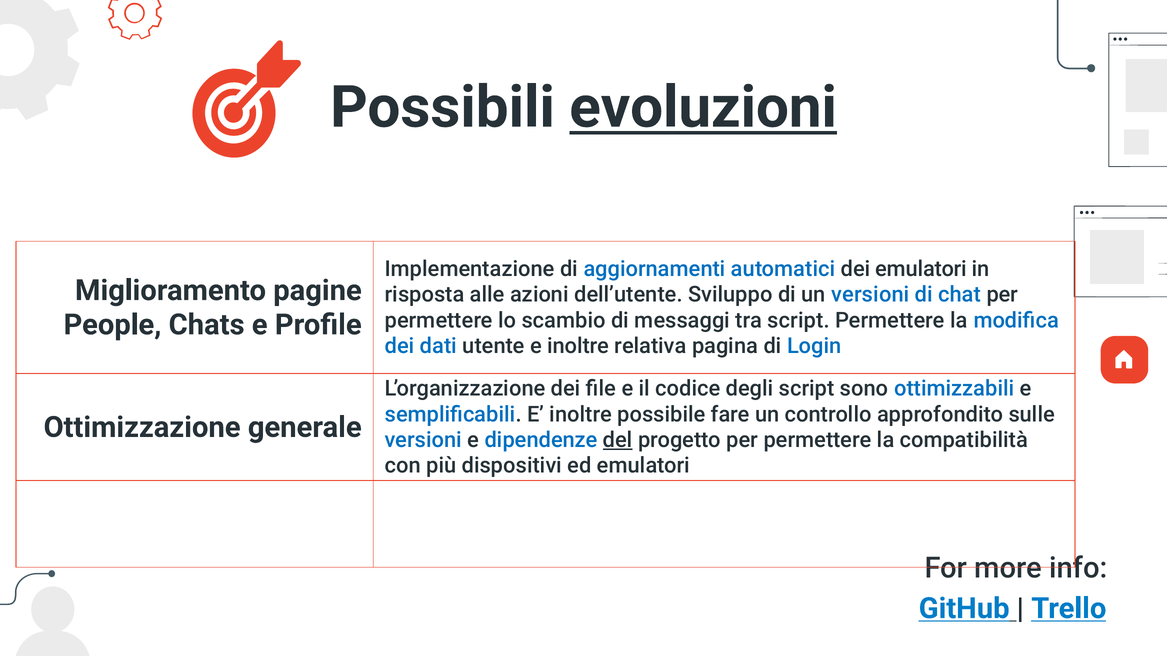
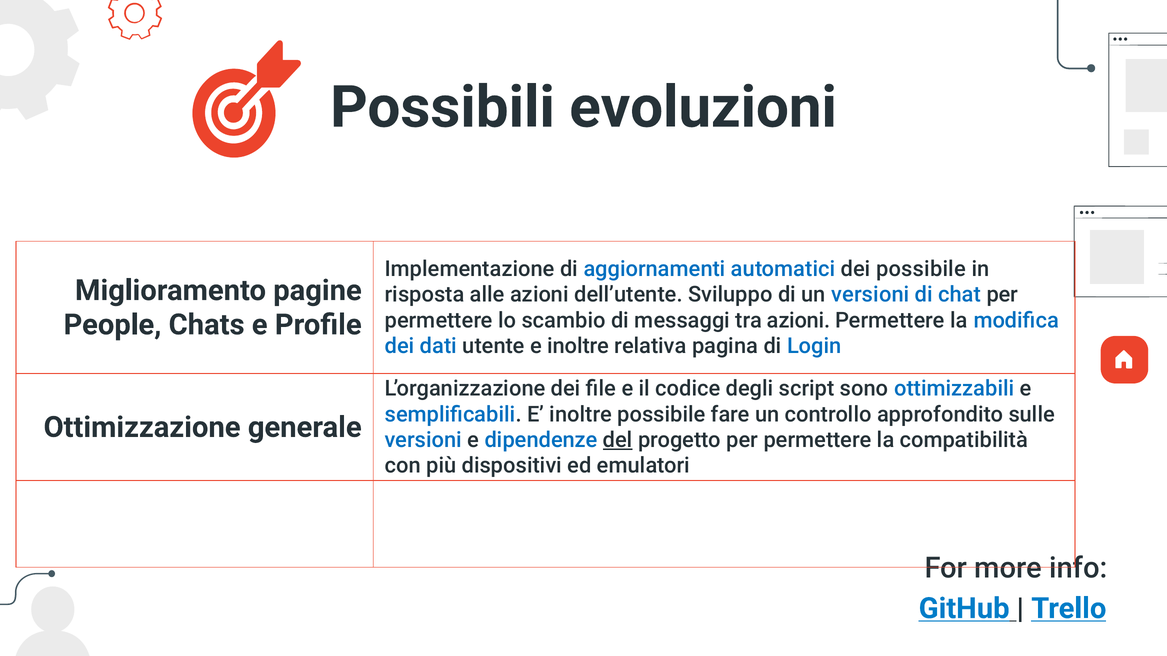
evoluzioni underline: present -> none (703, 108)
dei emulatori: emulatori -> possibile (921, 269)
tra script: script -> azioni (799, 321)
